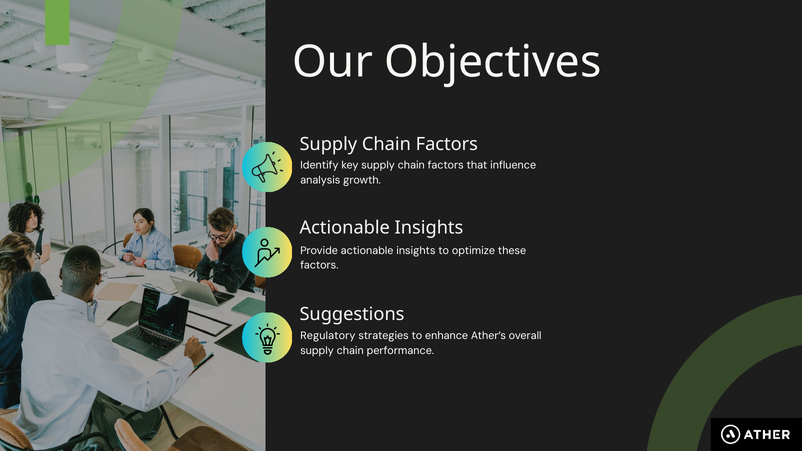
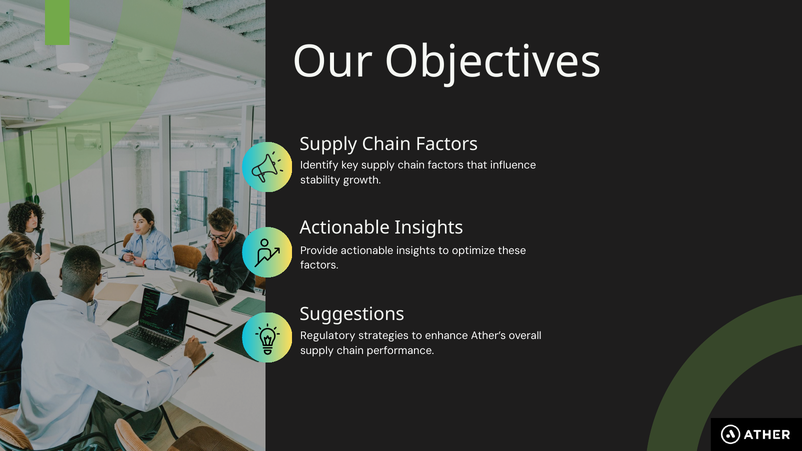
analysis: analysis -> stability (320, 180)
